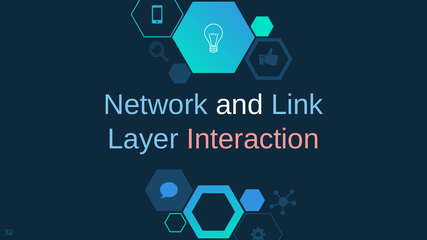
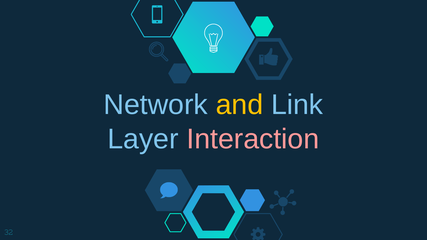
and colour: white -> yellow (239, 105)
